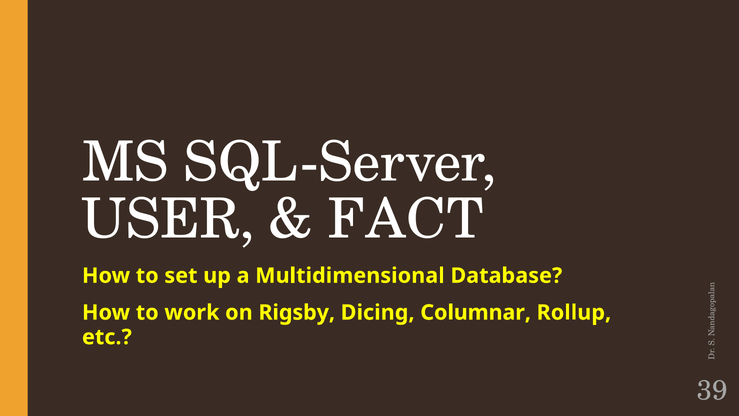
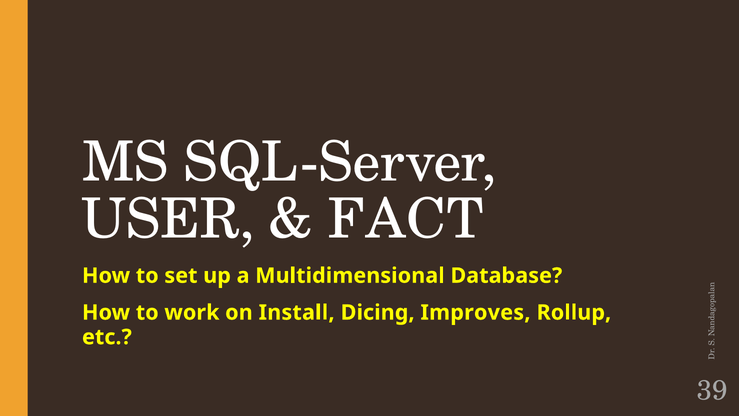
Rigsby: Rigsby -> Install (297, 312)
Columnar: Columnar -> Improves (475, 312)
